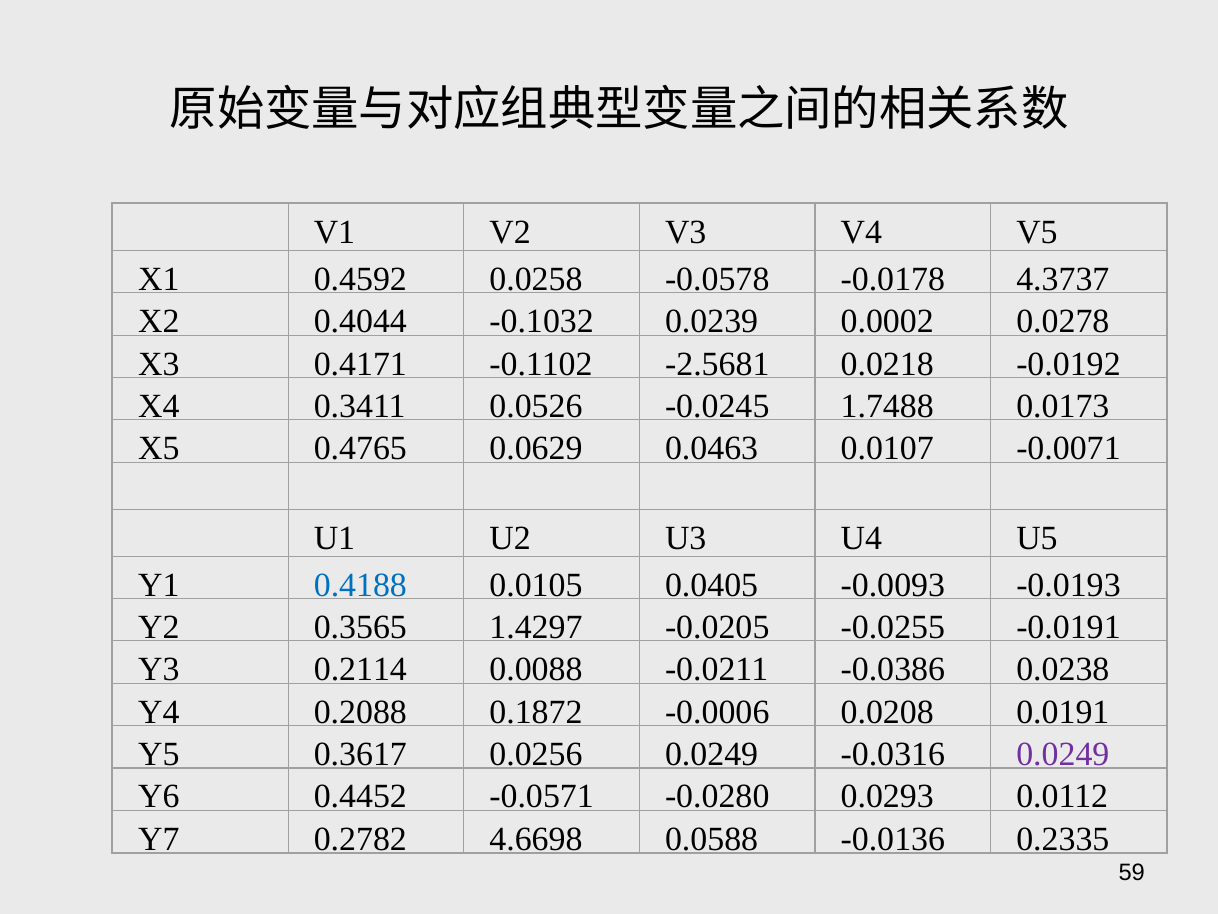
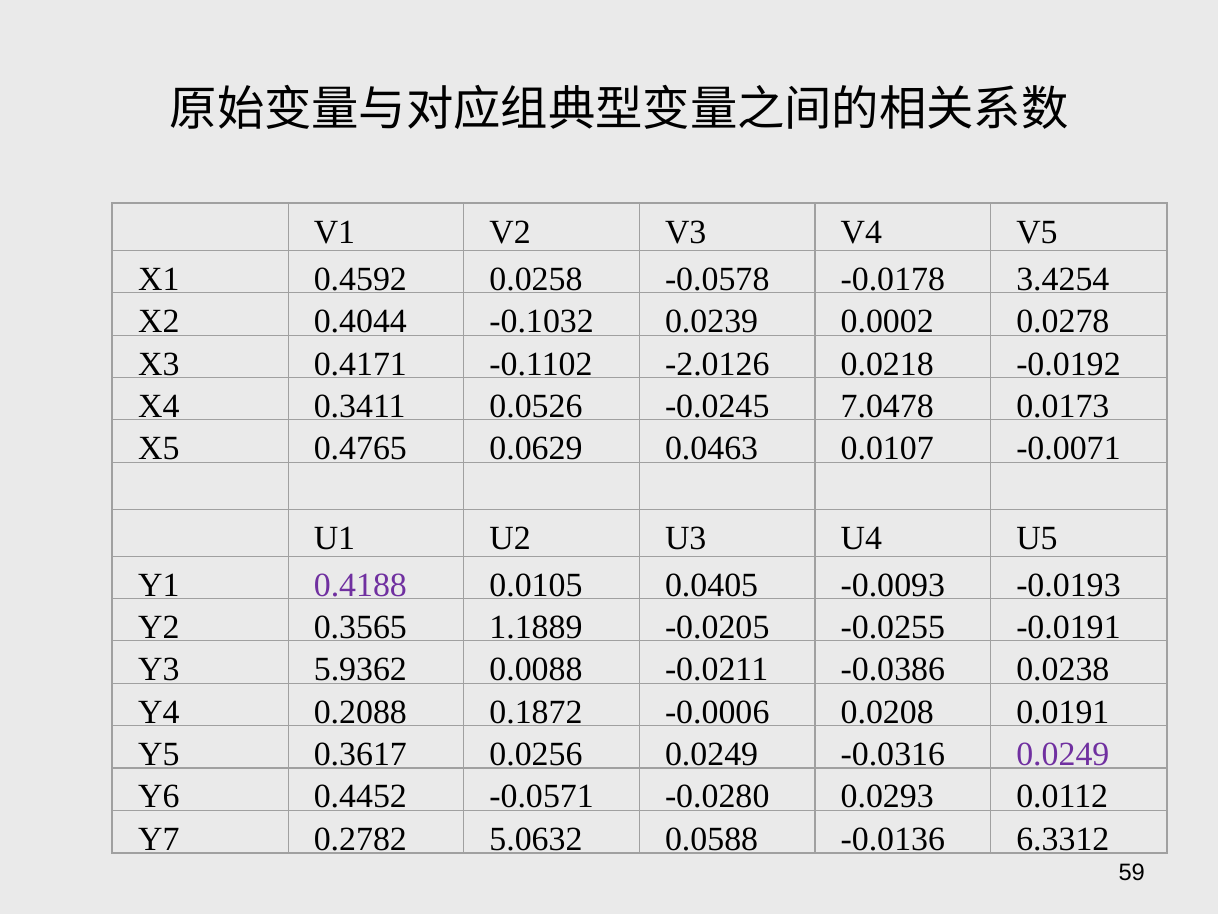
4.3737: 4.3737 -> 3.4254 (1063, 279)
-2.5681: -2.5681 -> -2.0126 (717, 364)
1.7488: 1.7488 -> 7.0478 (887, 406)
0.4188 colour: blue -> purple (360, 585)
1.4297: 1.4297 -> 1.1889 (536, 627)
0.2114: 0.2114 -> 5.9362 (360, 669)
4.6698: 4.6698 -> 5.0632 (536, 839)
0.2335: 0.2335 -> 6.3312 (1063, 839)
